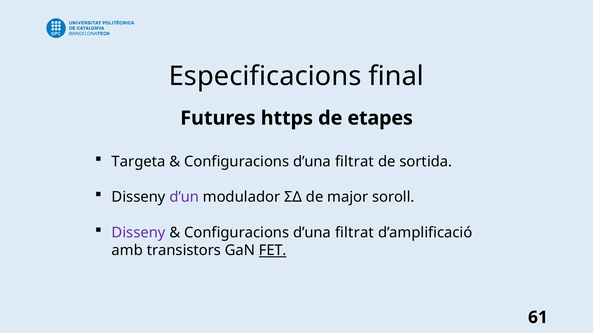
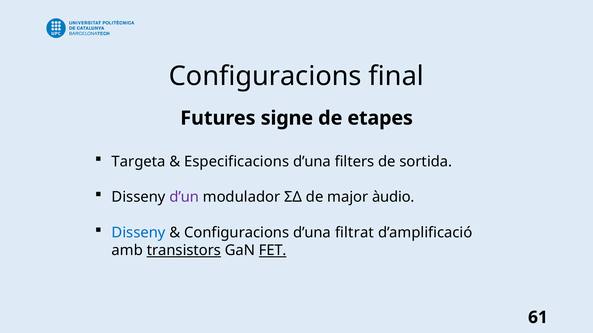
Especificacions: Especificacions -> Configuracions (265, 76)
https: https -> signe (287, 118)
Configuracions: Configuracions -> Especificacions (237, 162)
filtrat: filtrat -> filters (355, 162)
soroll: soroll -> àudio (393, 197)
Disseny colour: purple -> blue (139, 233)
transistors underline: none -> present (184, 251)
